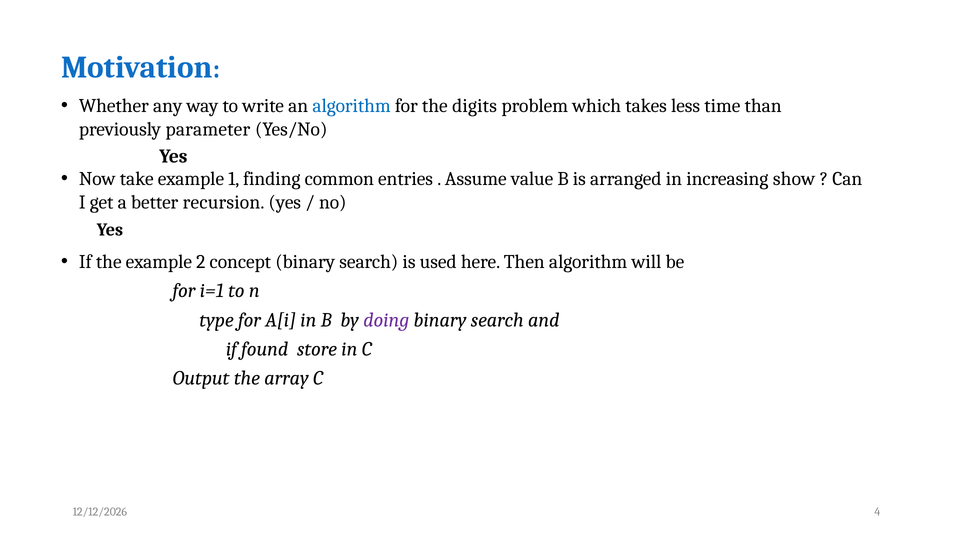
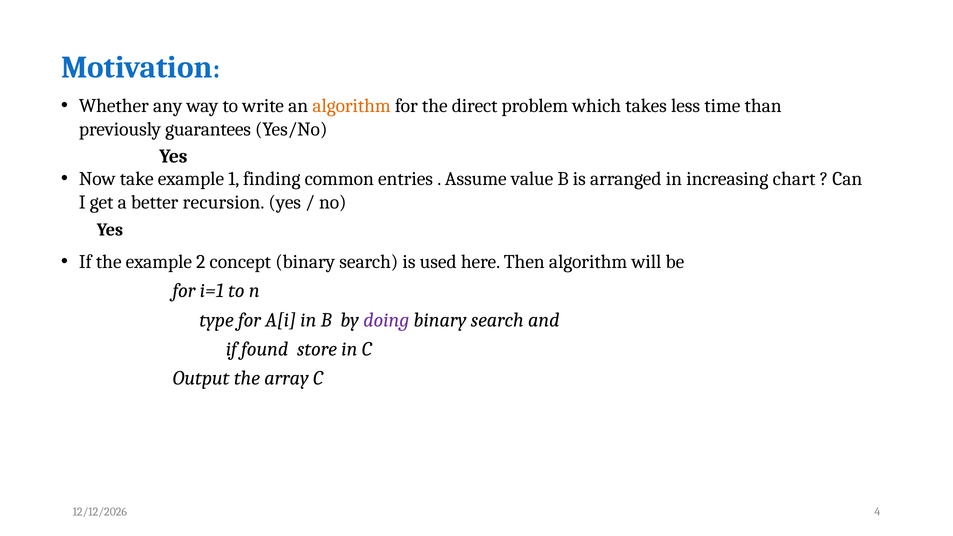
algorithm colour: blue -> orange (352, 106)
digits: digits -> direct (475, 106)
parameter: parameter -> guarantees (208, 129)
show: show -> chart (794, 179)
